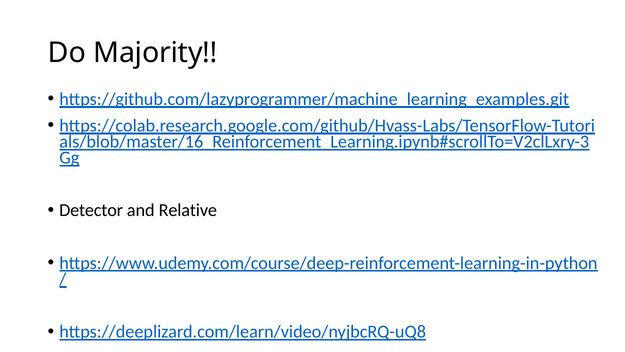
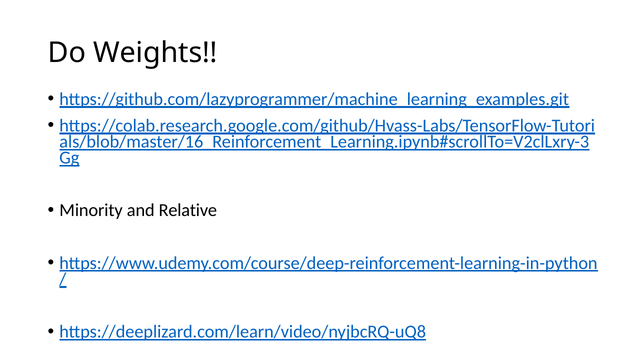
Majority: Majority -> Weights (155, 53)
Detector: Detector -> Minority (91, 210)
